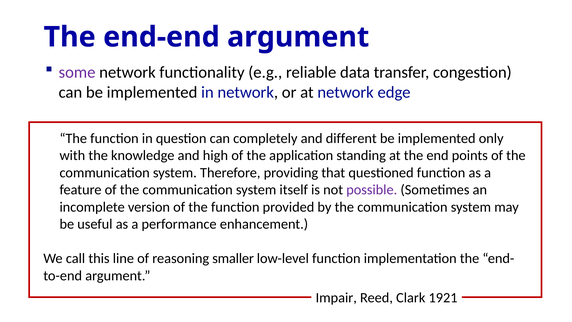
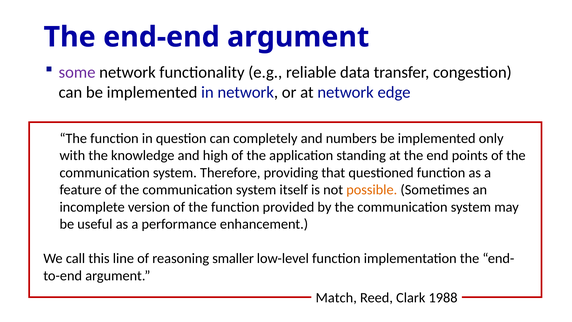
different: different -> numbers (351, 138)
possible colour: purple -> orange (372, 190)
Impair: Impair -> Match (336, 298)
1921: 1921 -> 1988 (443, 298)
